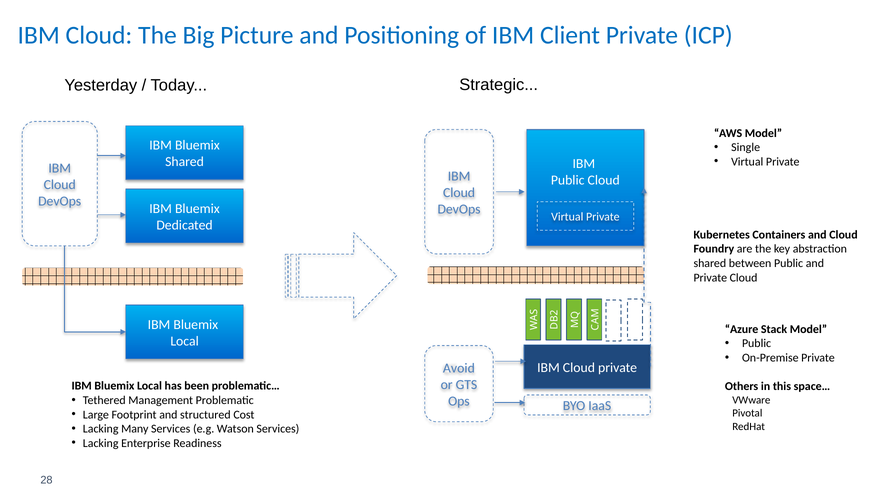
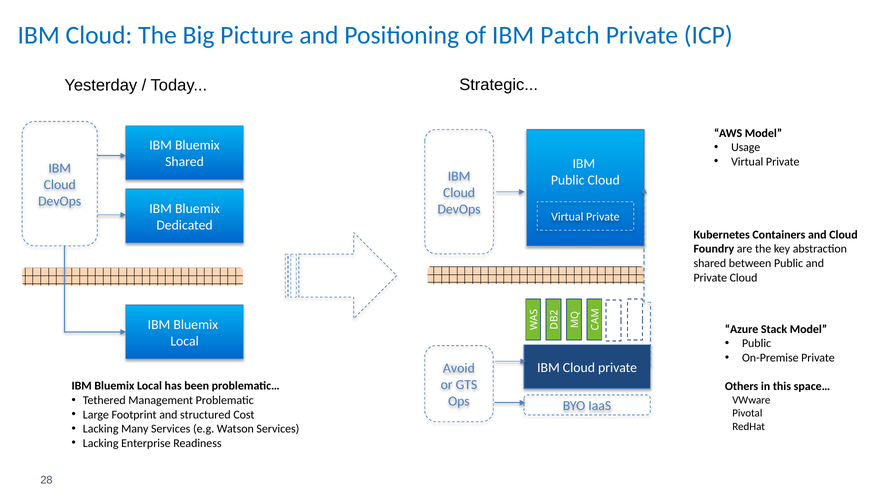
Client: Client -> Patch (570, 35)
Single: Single -> Usage (746, 147)
